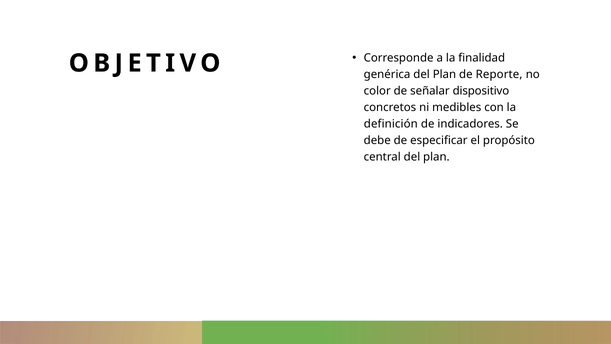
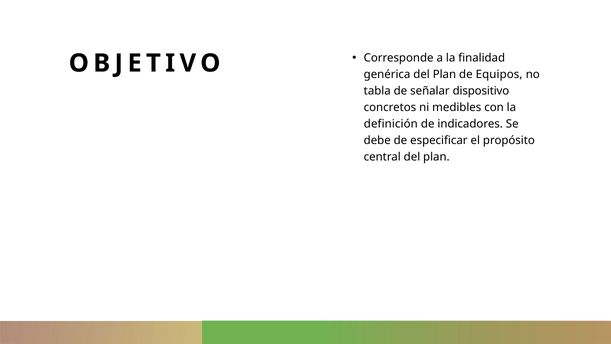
Reporte: Reporte -> Equipos (499, 74)
color: color -> tabla (377, 91)
